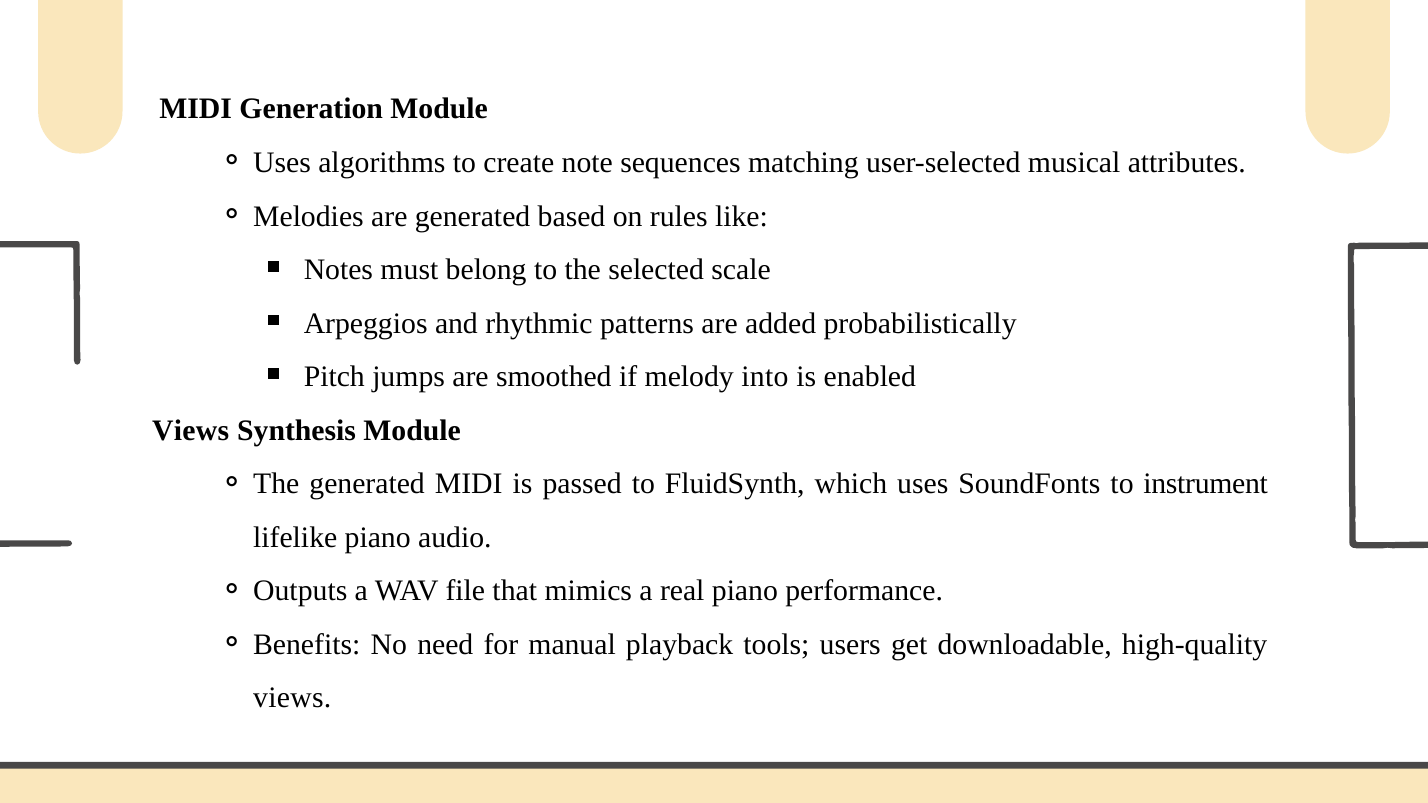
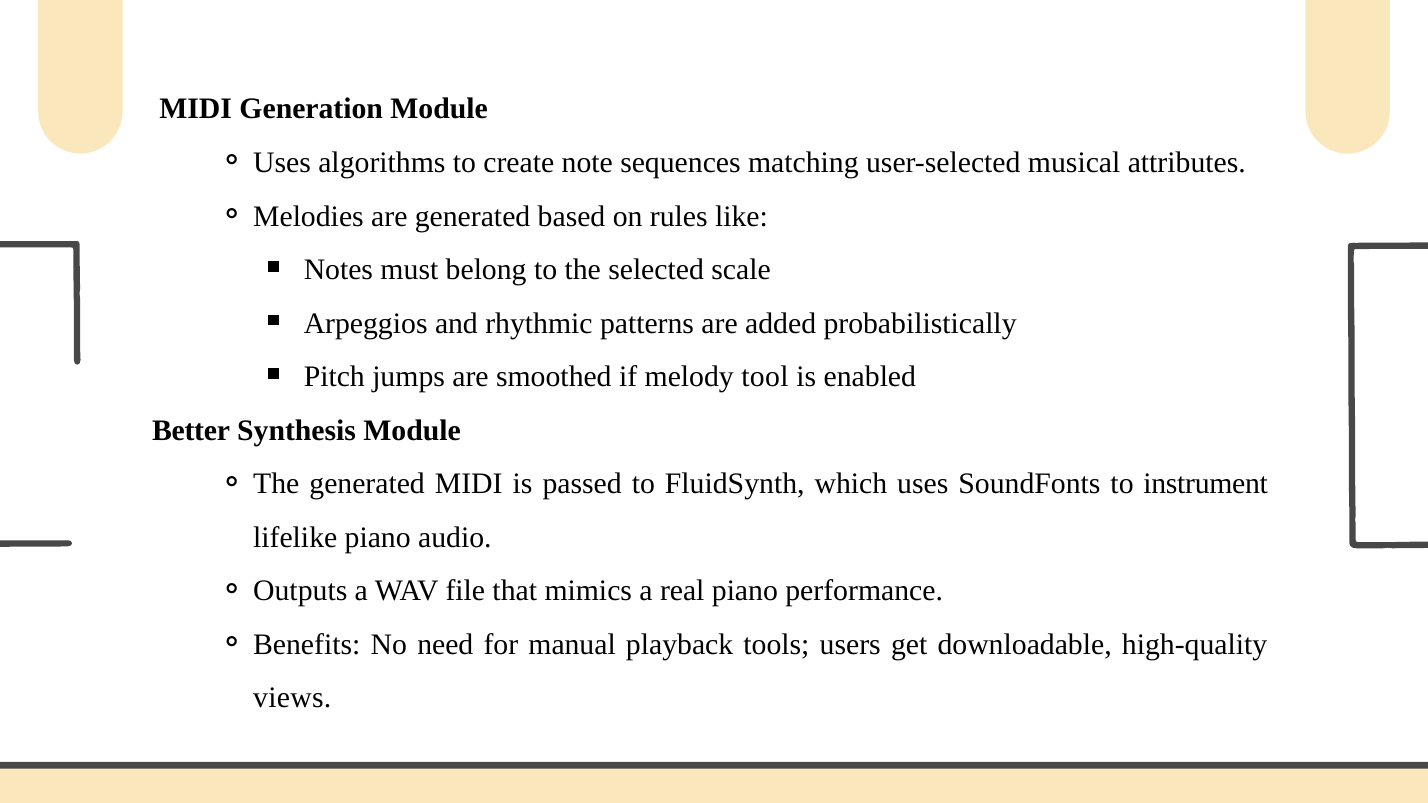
into: into -> tool (765, 377)
Views: Views -> Better (191, 430)
